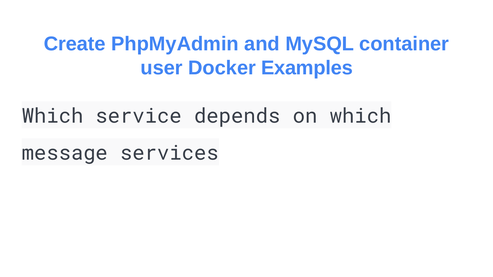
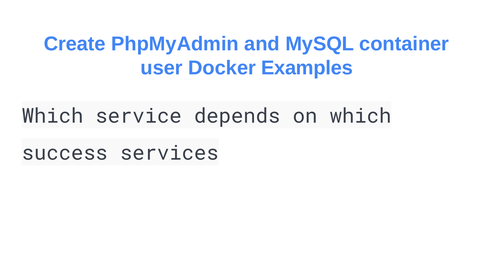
message: message -> success (65, 153)
